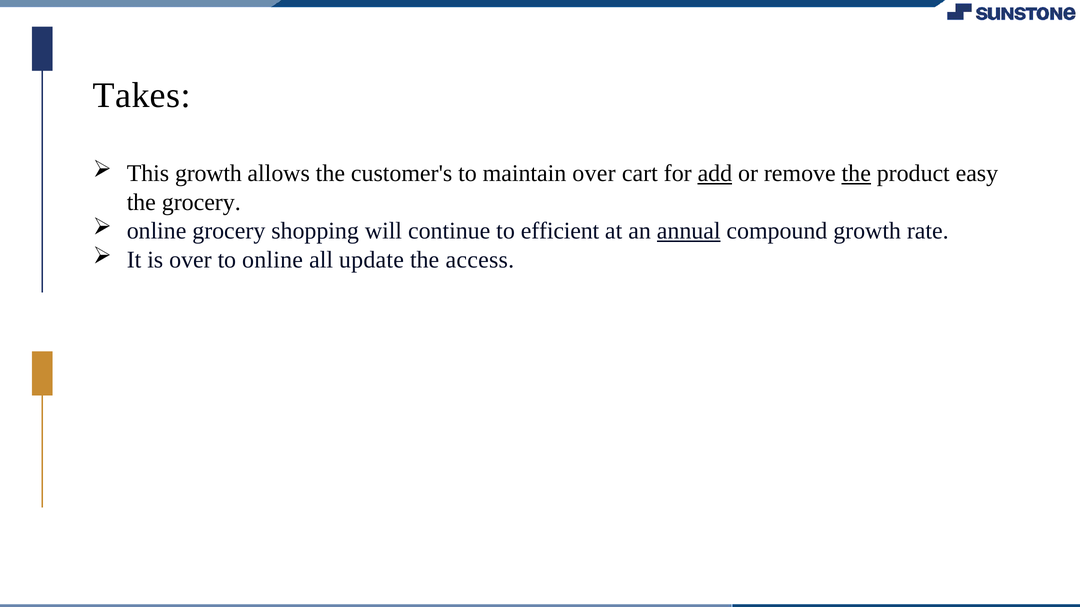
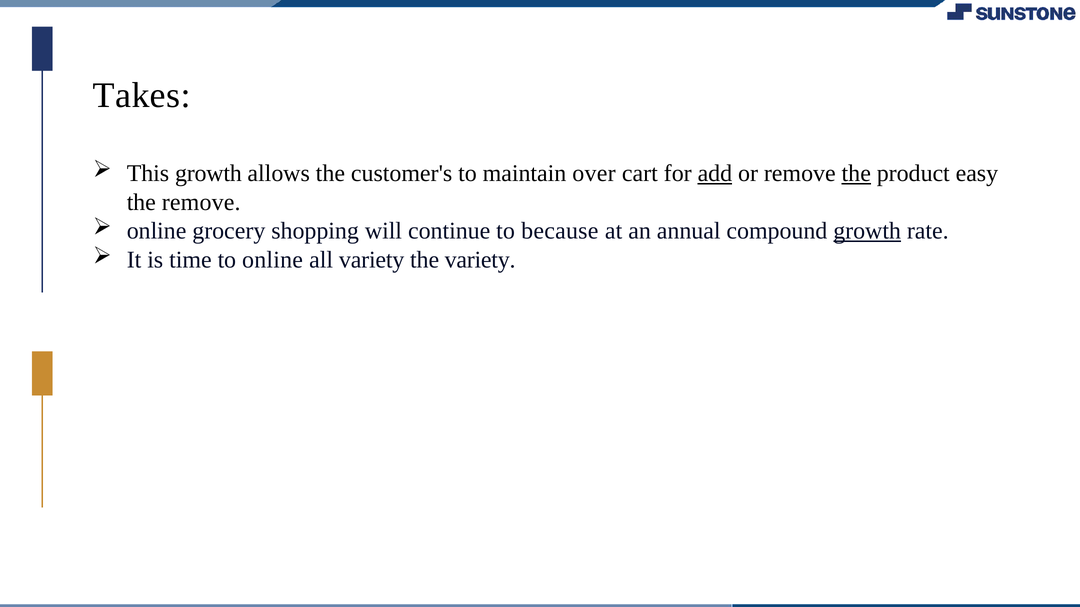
the grocery: grocery -> remove (201, 202)
efficient: efficient -> because (560, 231)
annual underline: present -> none (689, 231)
growth underline: none -> present (867, 231)
is over: over -> time (190, 260)
all update: update -> variety (372, 260)
the access: access -> variety (480, 260)
